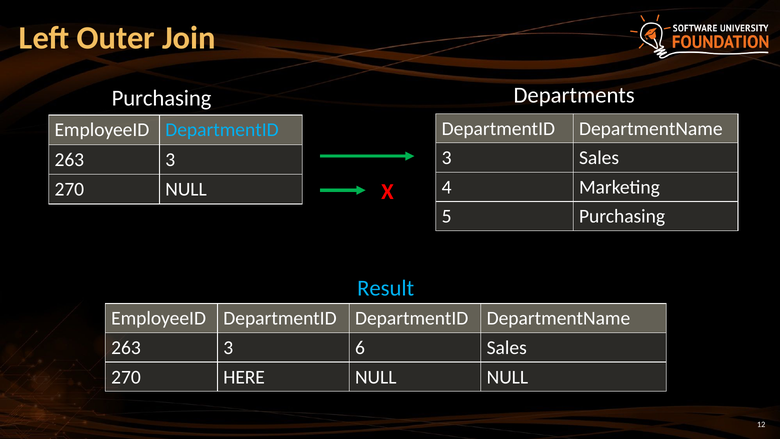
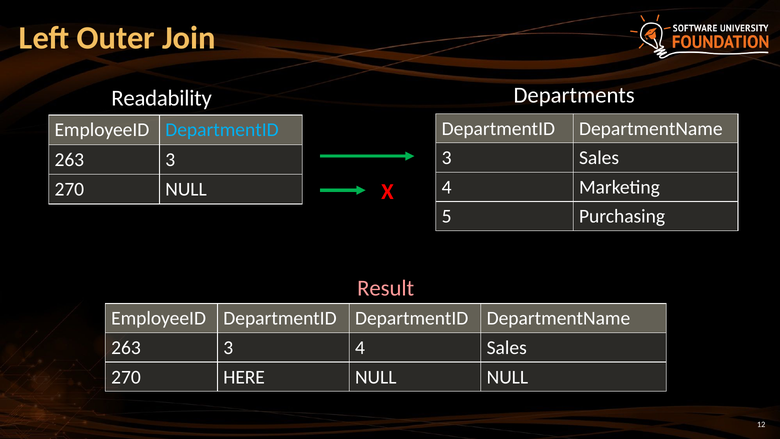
Purchasing: Purchasing -> Readability (162, 98)
Result colour: light blue -> pink (386, 288)
3 6: 6 -> 4 (360, 348)
